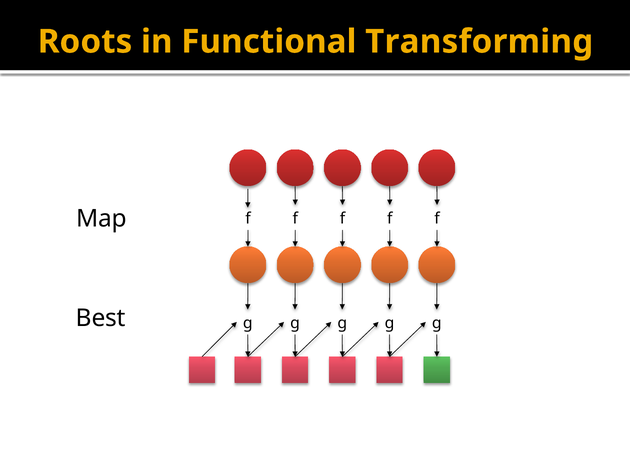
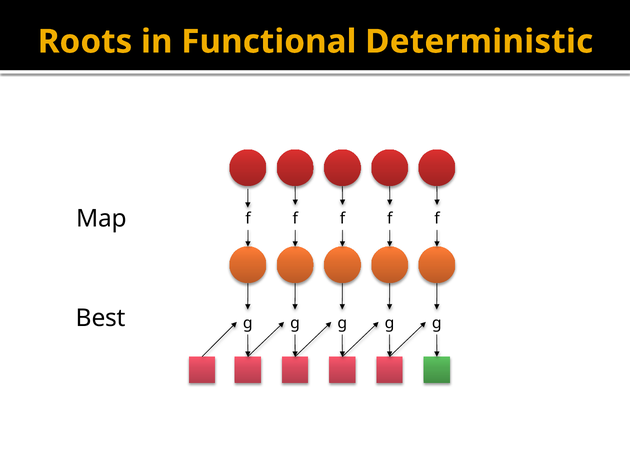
Transforming: Transforming -> Deterministic (479, 42)
